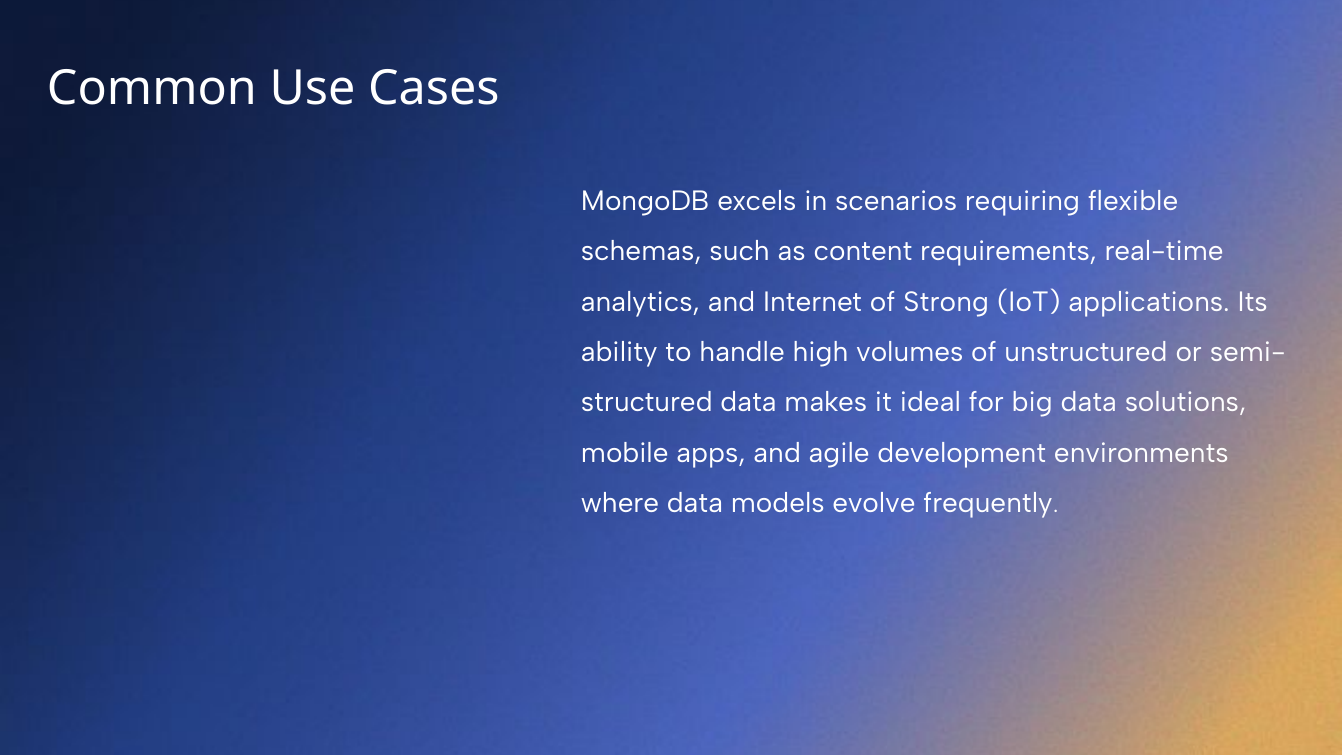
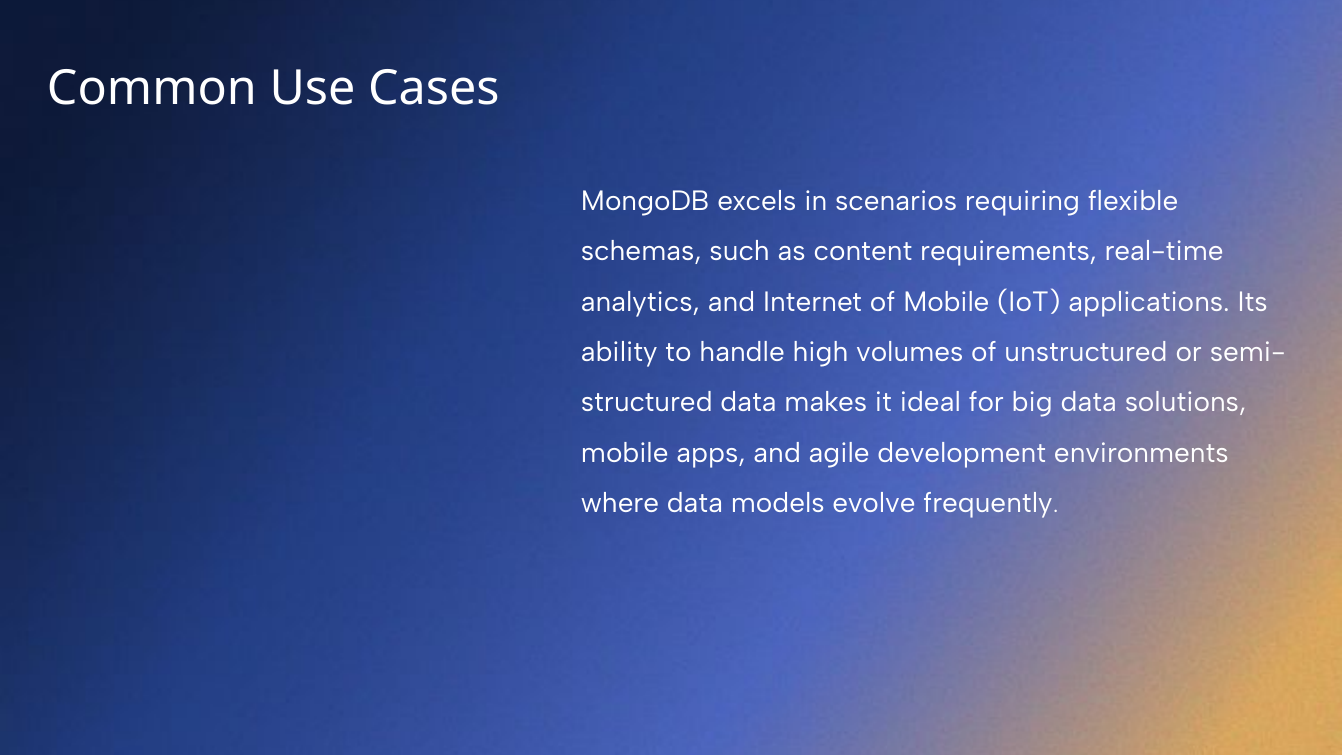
of Strong: Strong -> Mobile (946, 302)
